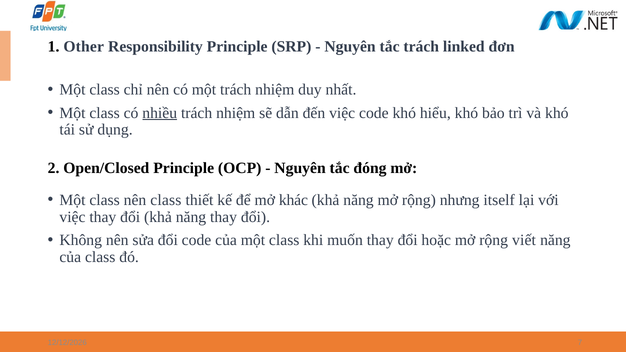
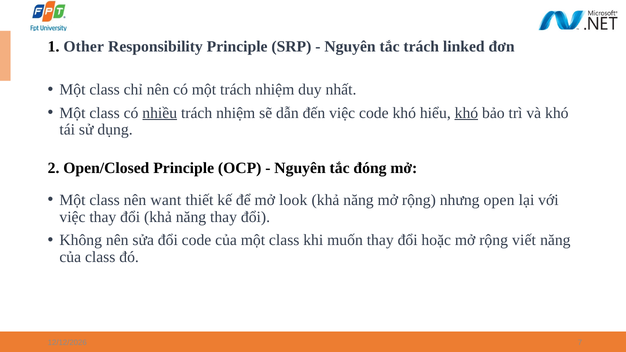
khó underline: none -> present (466, 113)
nên class: class -> want (166, 200)
khác: khác -> look (293, 200)
itself: itself -> open (499, 200)
